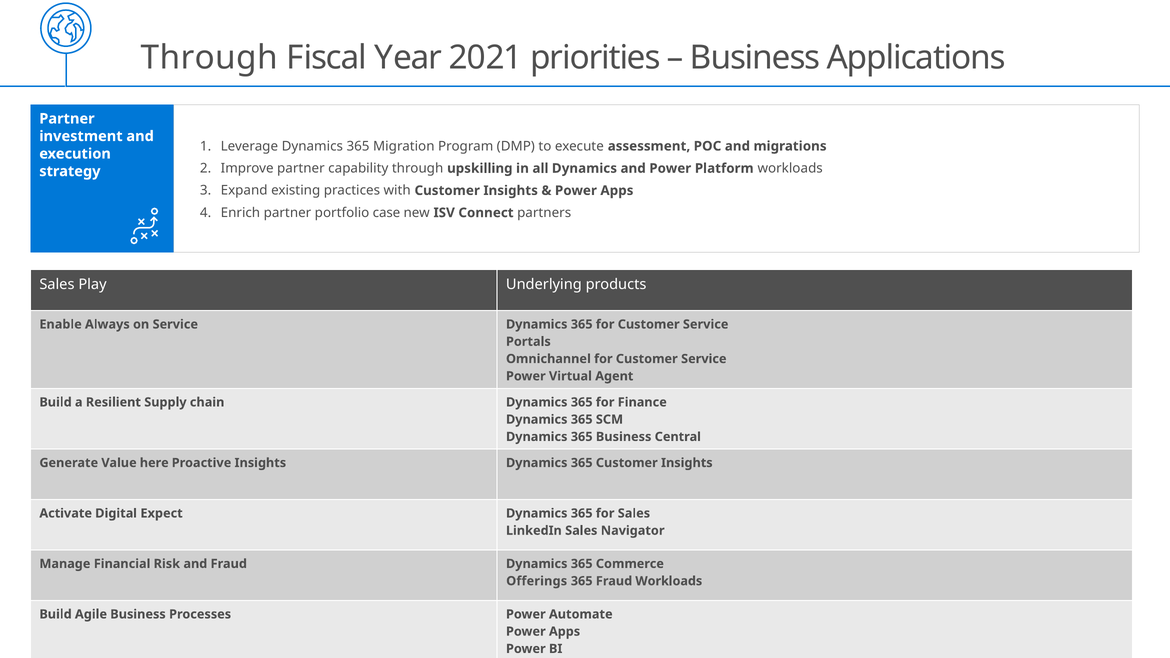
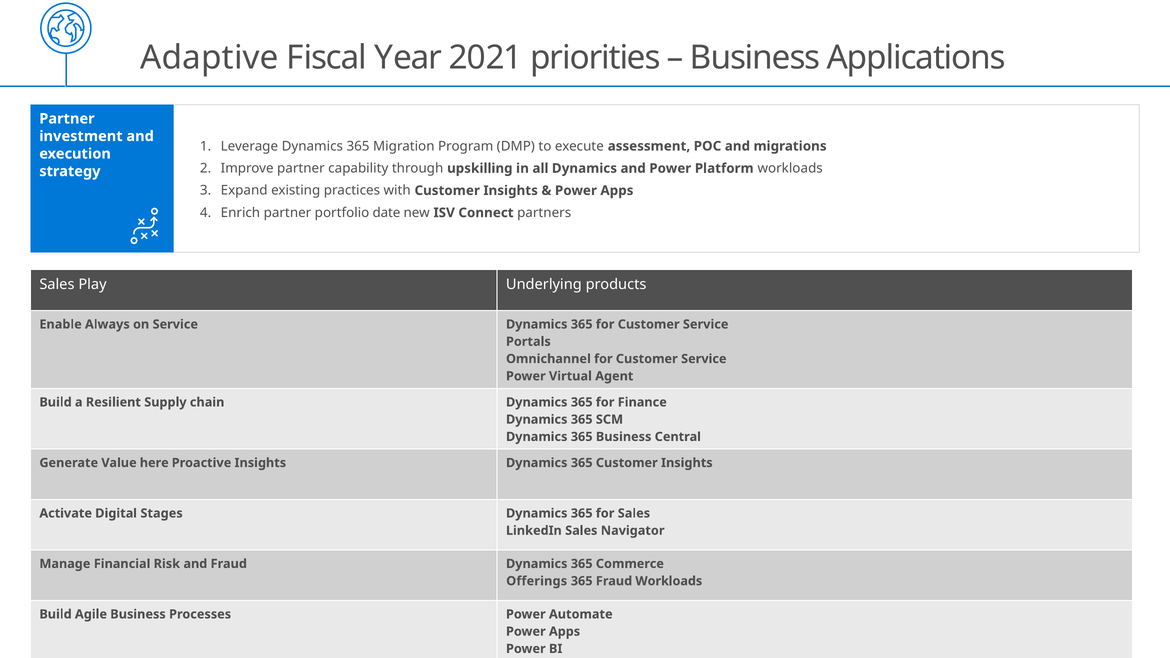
Through: Through -> Adaptive (209, 58)
case: case -> date (386, 213)
Expect: Expect -> Stages (162, 513)
